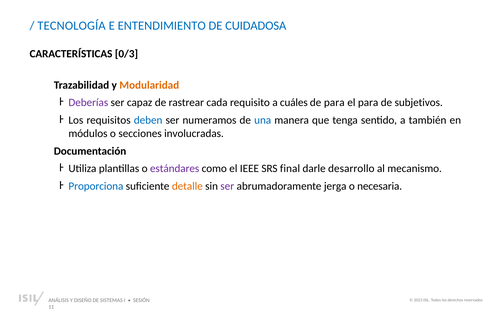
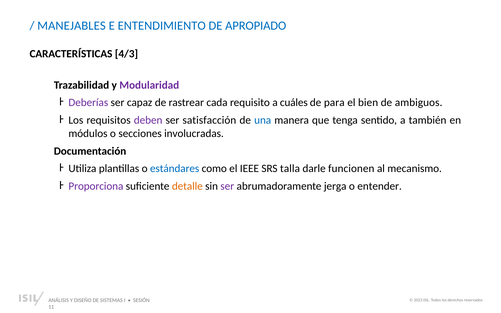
TECNOLOGÍA: TECNOLOGÍA -> MANEJABLES (71, 26)
CUIDADOSA: CUIDADOSA -> APROPIADO (256, 26)
0/3: 0/3 -> 4/3 (126, 54)
Modularidad colour: orange -> purple (149, 85)
el para: para -> bien (368, 103)
subjetivos: subjetivos -> ambiguos (419, 103)
deben colour: blue -> purple (148, 120)
numeramos: numeramos -> satisfacción (209, 120)
estándares colour: purple -> blue (175, 169)
final: final -> talla (290, 169)
desarrollo: desarrollo -> funcionen (351, 169)
Proporciona colour: blue -> purple (96, 186)
necesaria: necesaria -> entender (380, 186)
